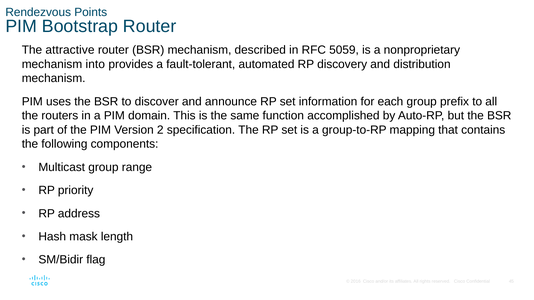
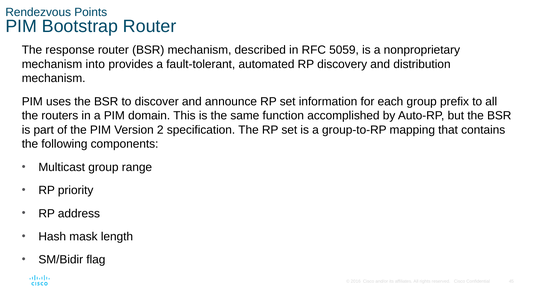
attractive: attractive -> response (70, 50)
